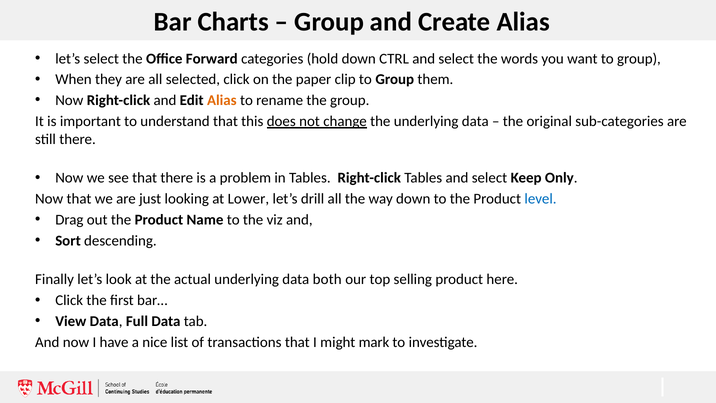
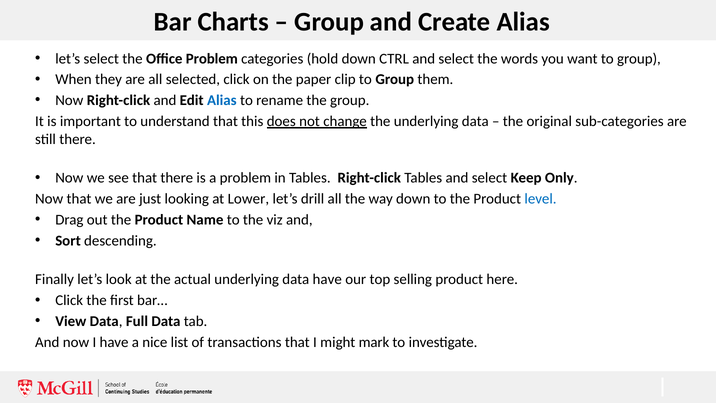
Office Forward: Forward -> Problem (212, 59)
Alias colour: orange -> blue (222, 100)
data both: both -> have (327, 279)
